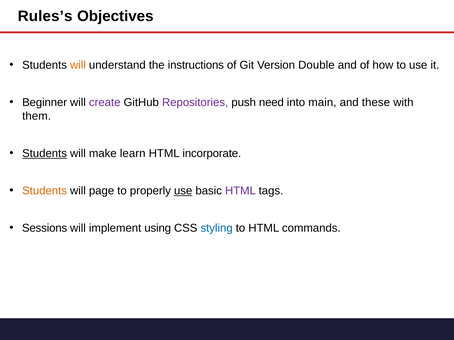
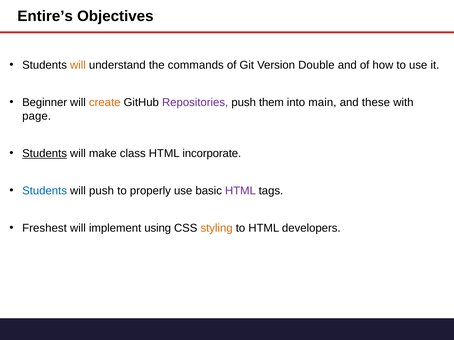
Rules’s: Rules’s -> Entire’s (45, 16)
instructions: instructions -> commands (196, 65)
create colour: purple -> orange (105, 103)
need: need -> them (271, 103)
them: them -> page (37, 116)
learn: learn -> class (133, 154)
Students colour: orange -> blue (45, 191)
will page: page -> push (101, 191)
use underline: present -> none (183, 191)
Sessions: Sessions -> Freshest (45, 228)
styling colour: blue -> orange (217, 228)
commands: commands -> developers (311, 228)
